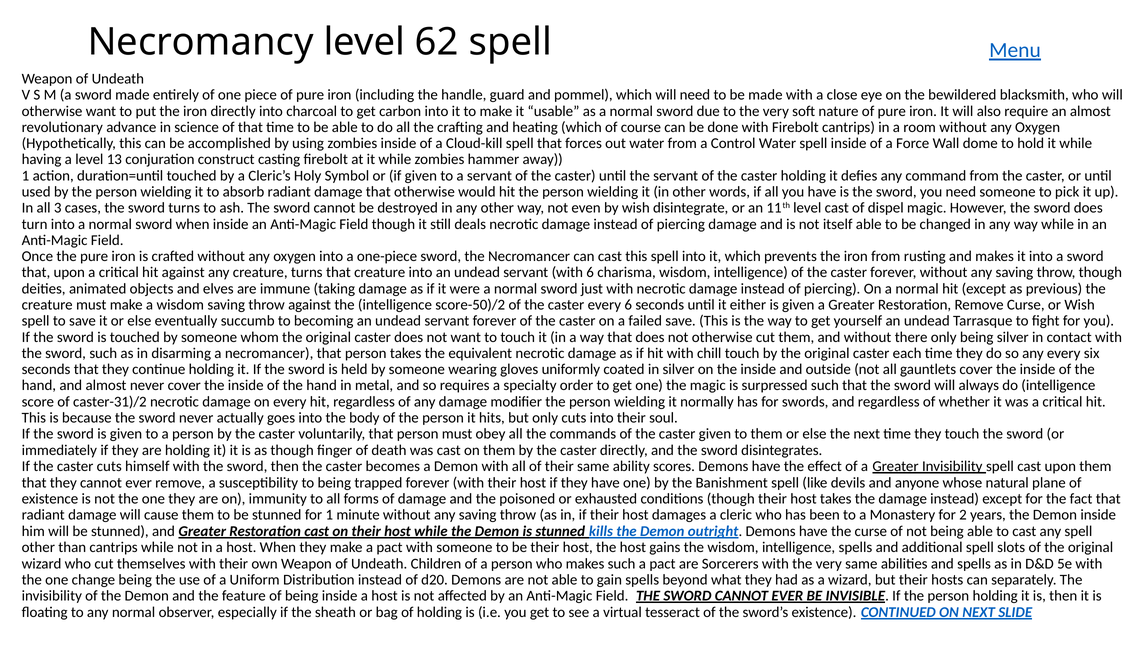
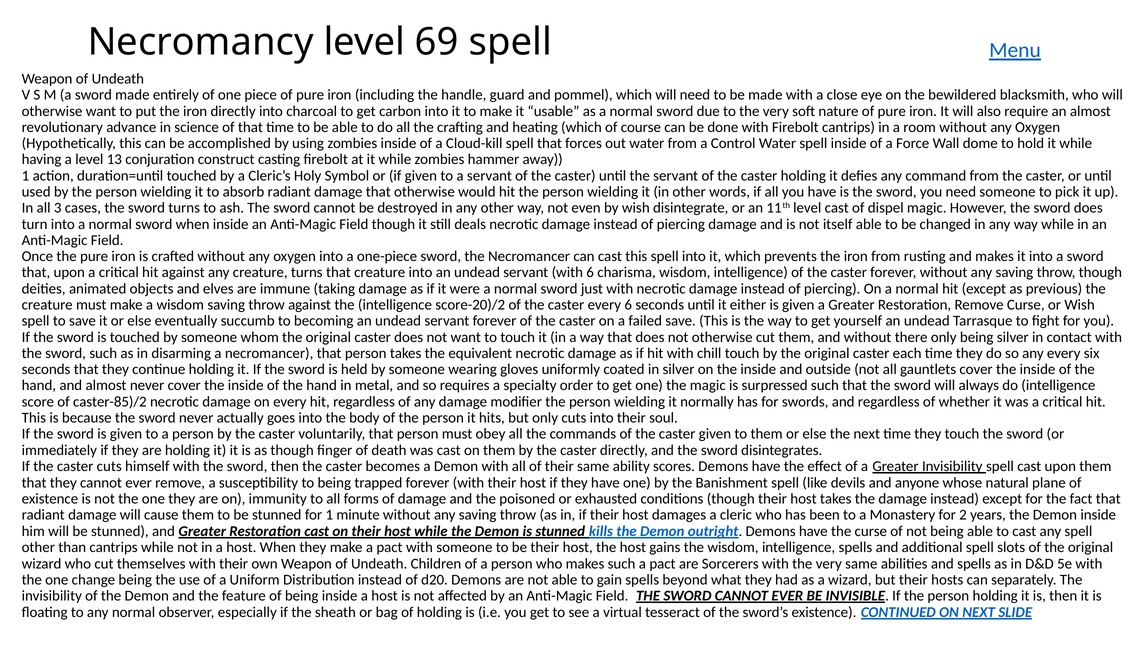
62: 62 -> 69 (437, 42)
score-50)/2: score-50)/2 -> score-20)/2 (470, 305)
caster-31)/2: caster-31)/2 -> caster-85)/2 (110, 401)
